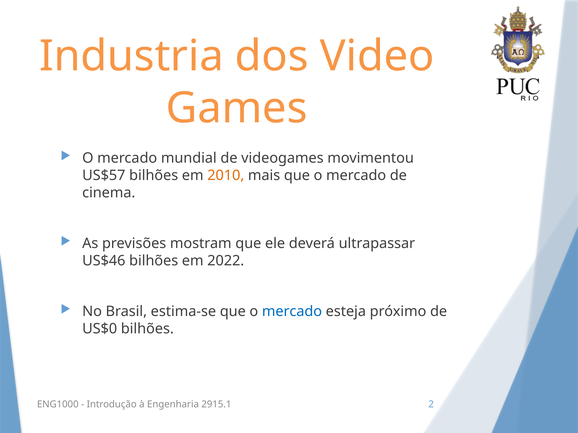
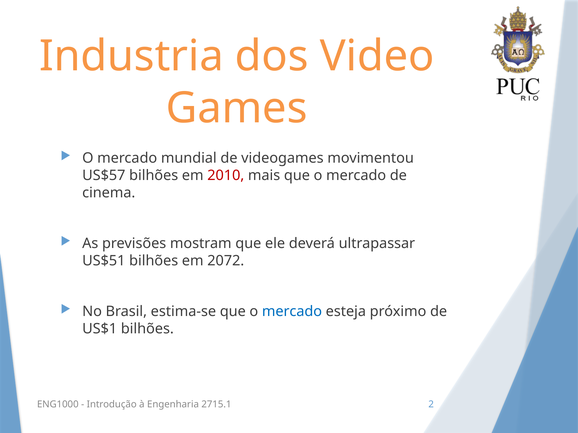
2010 colour: orange -> red (226, 176)
US$46: US$46 -> US$51 (104, 261)
2022: 2022 -> 2072 (226, 261)
US$0: US$0 -> US$1 (100, 329)
2915.1: 2915.1 -> 2715.1 (216, 405)
